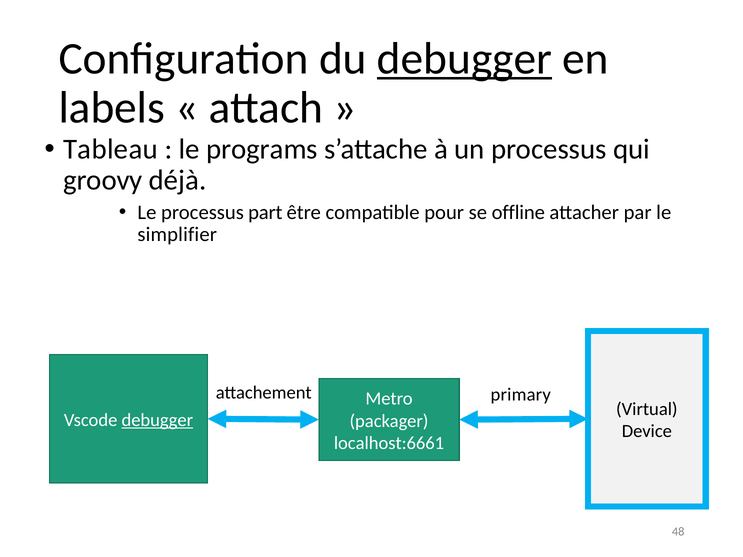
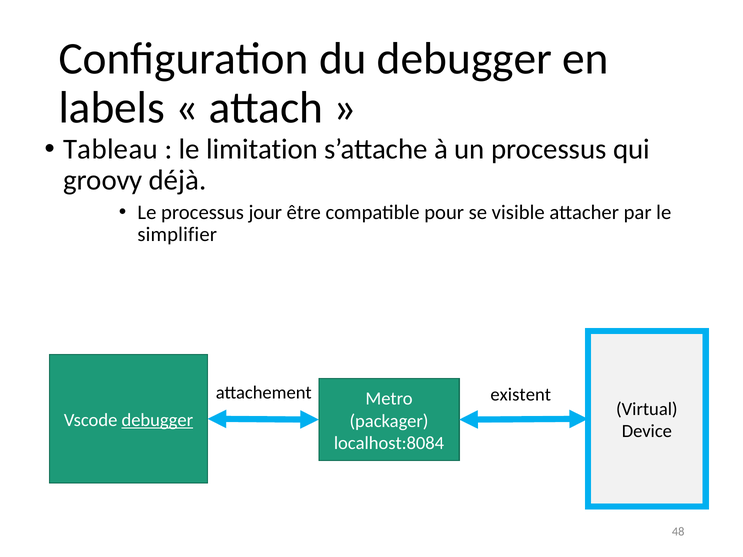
debugger underline: present -> none (465, 59)
programs: programs -> limitation (262, 149)
part: part -> jour (265, 212)
offline: offline -> visible (518, 212)
primary: primary -> existent (521, 395)
localhost:6661: localhost:6661 -> localhost:8084 (389, 443)
